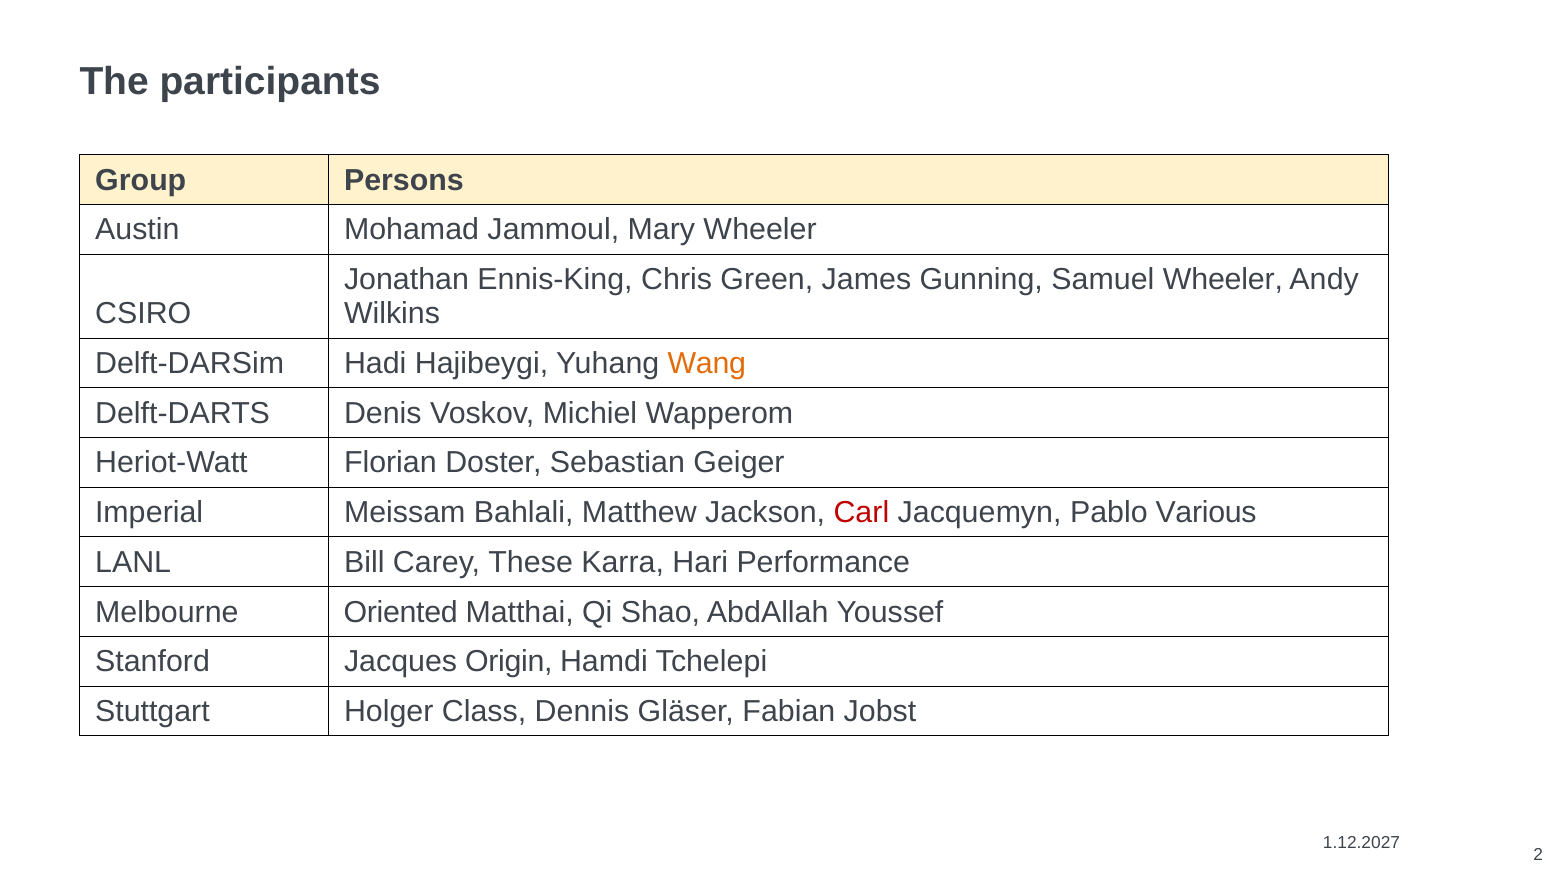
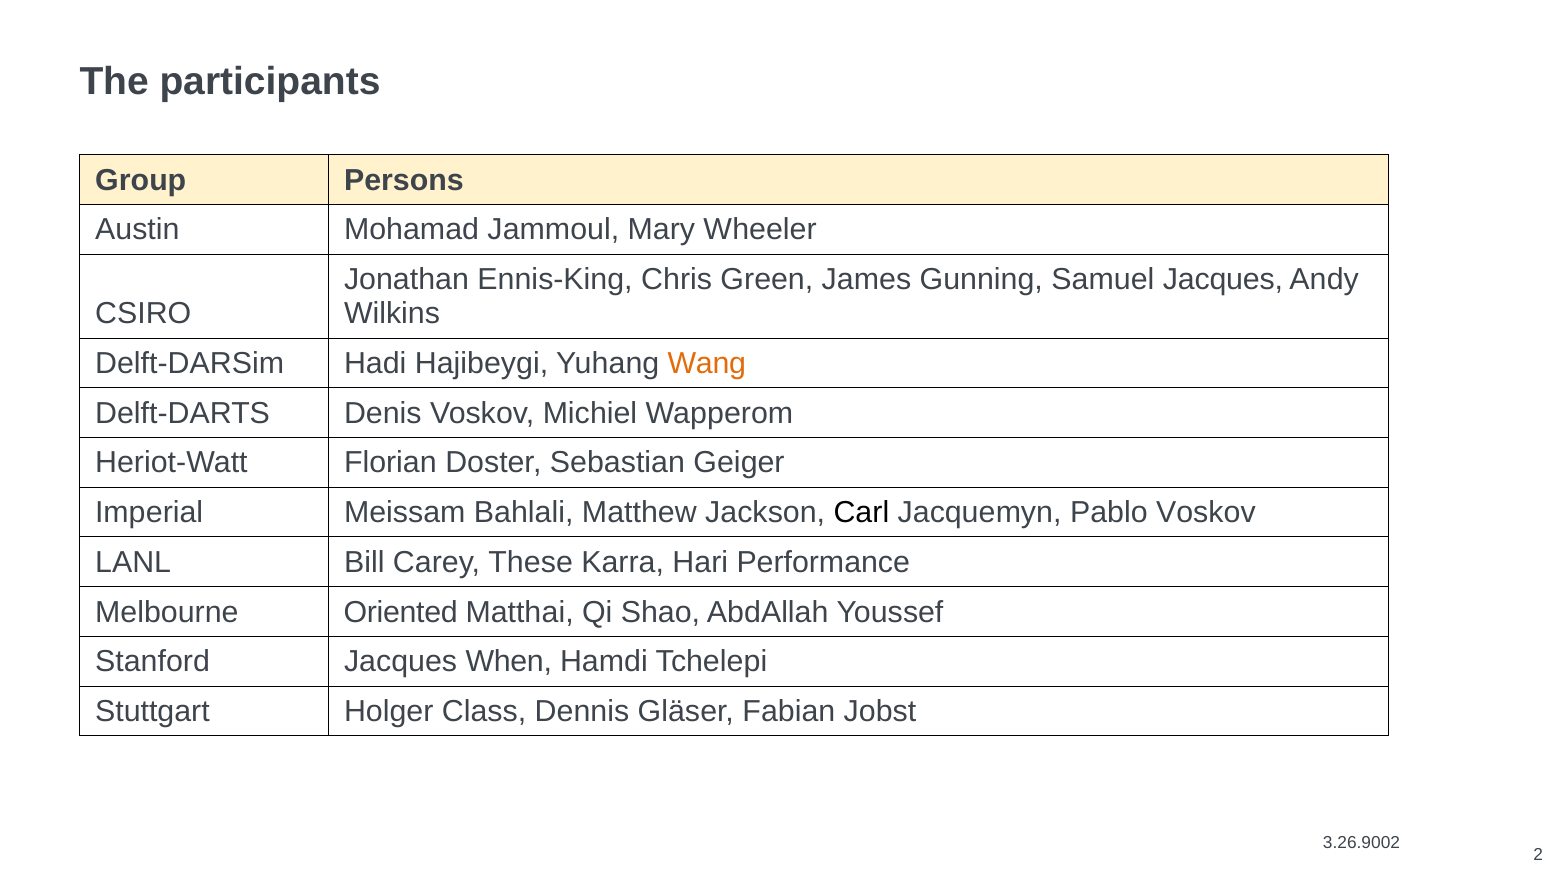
Samuel Wheeler: Wheeler -> Jacques (1223, 280)
Carl colour: red -> black (861, 513)
Pablo Various: Various -> Voskov (1206, 513)
Origin: Origin -> When (509, 662)
1.12.2027: 1.12.2027 -> 3.26.9002 (1361, 844)
